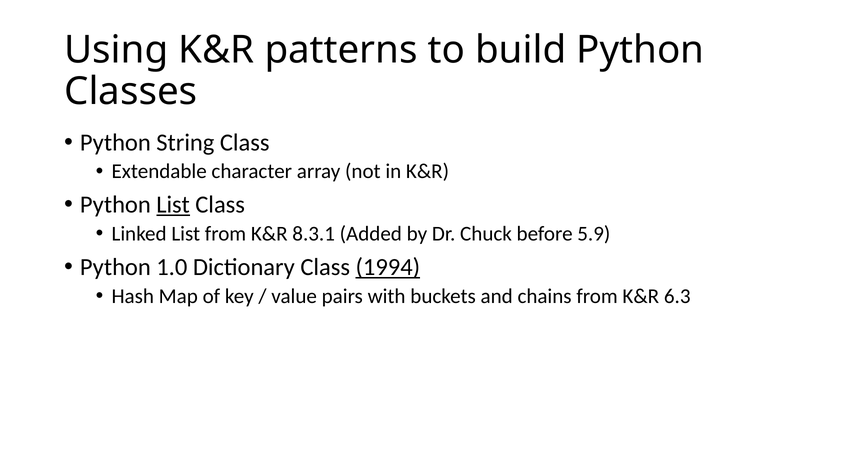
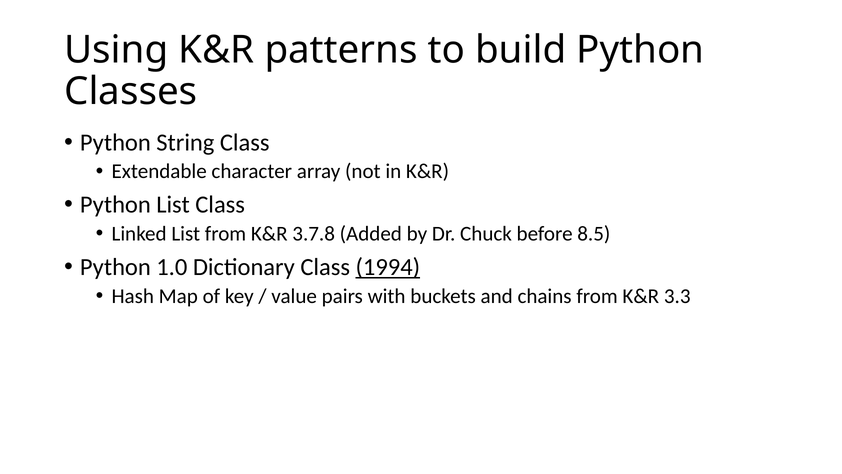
List underline: present -> none (173, 205)
8.3.1: 8.3.1 -> 3.7.8 (314, 234)
5.9: 5.9 -> 8.5 (594, 234)
6.3: 6.3 -> 3.3 (677, 296)
